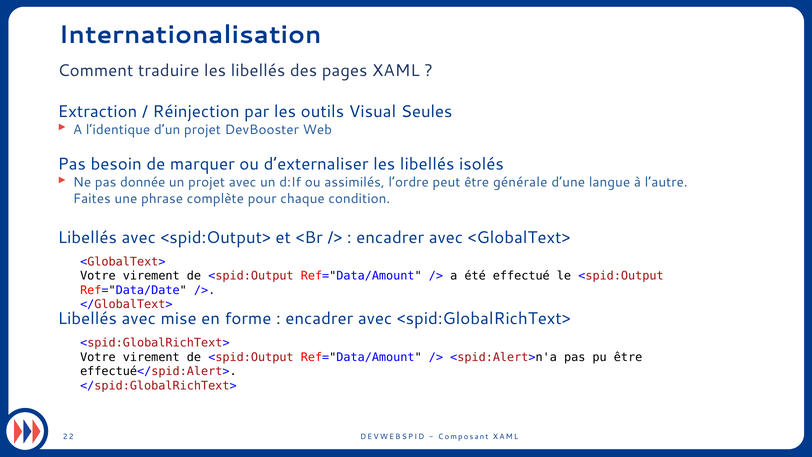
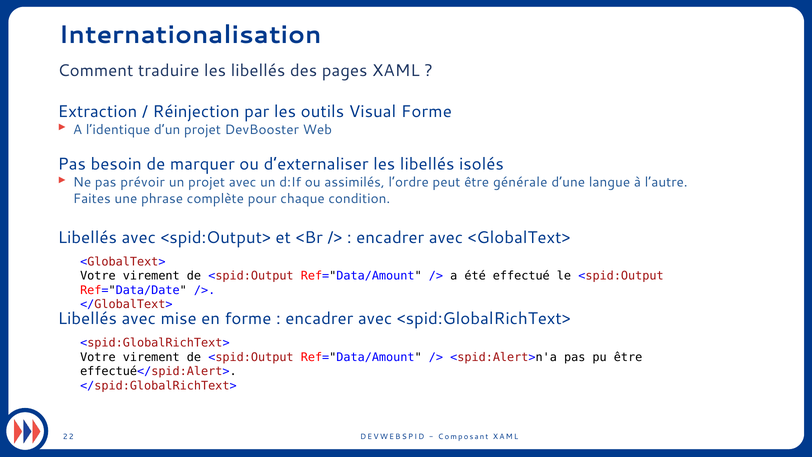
Visual Seules: Seules -> Forme (426, 111)
donnée: donnée -> prévoir (143, 182)
